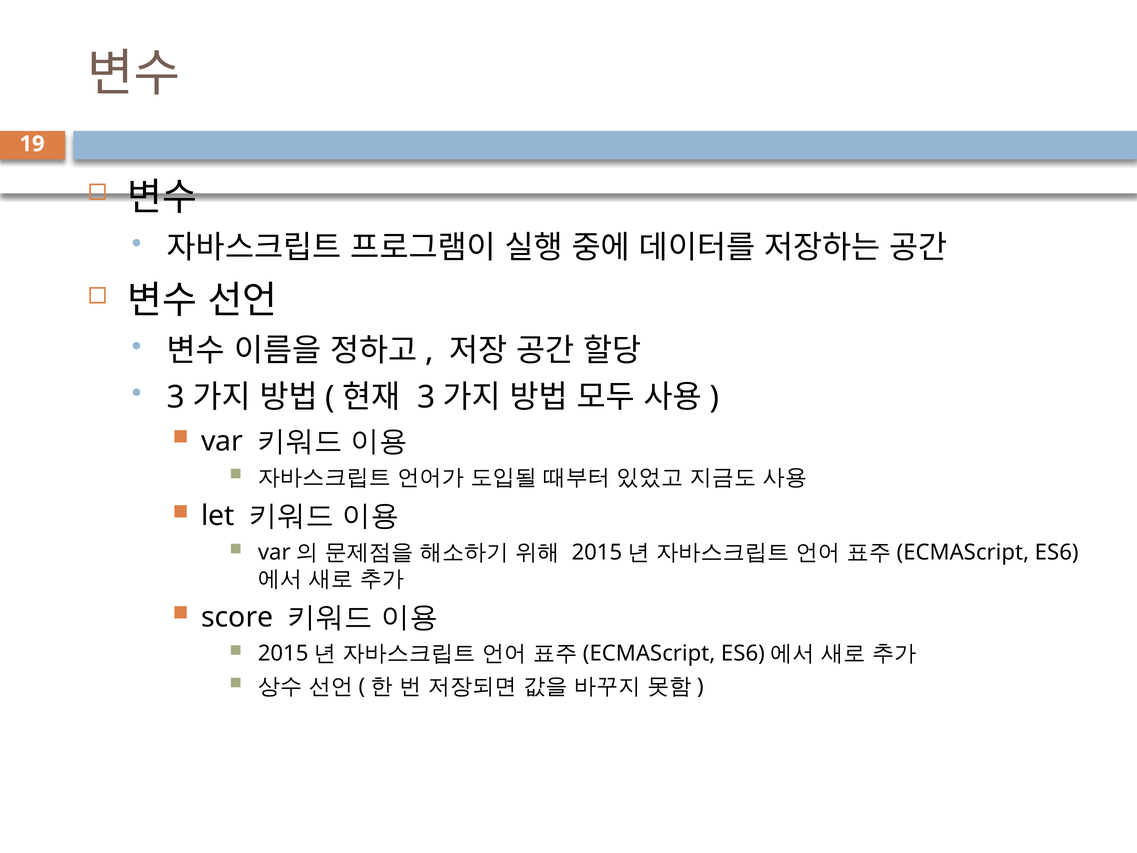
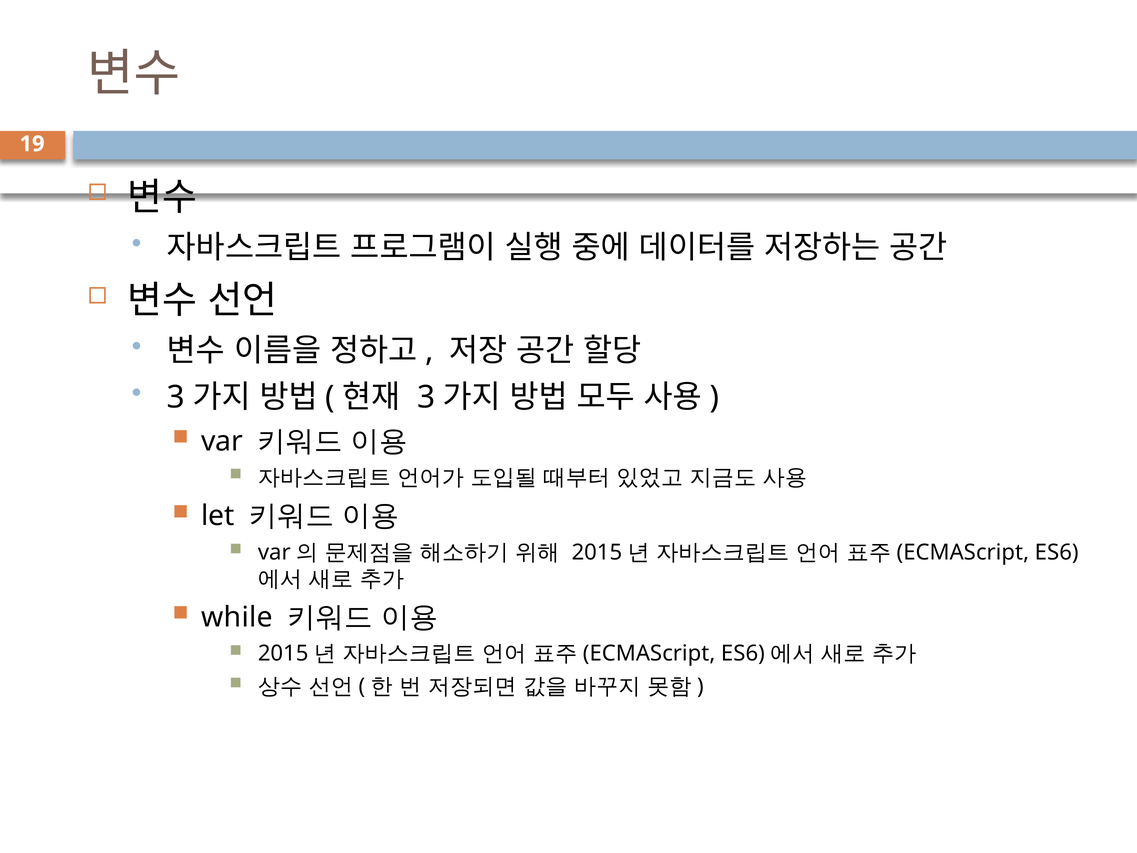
score: score -> while (237, 617)
